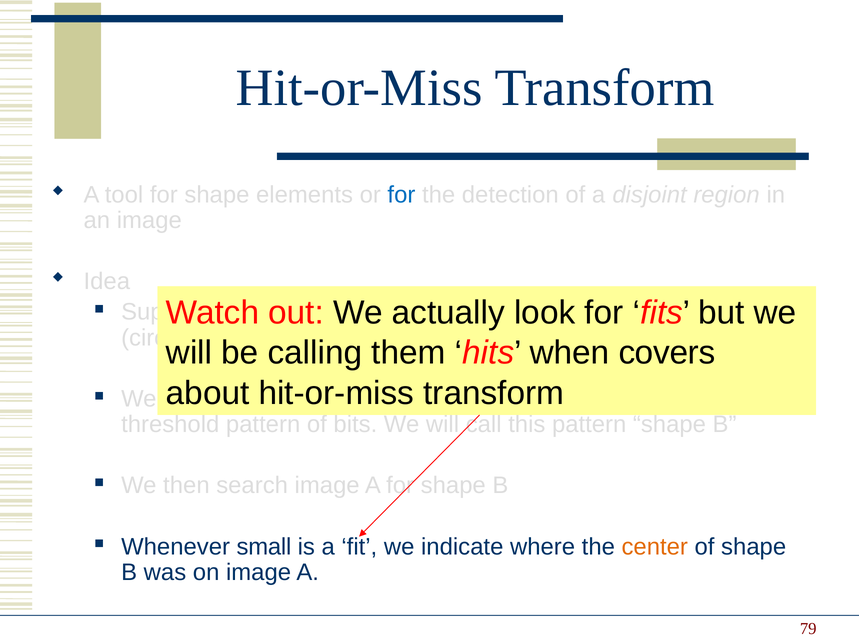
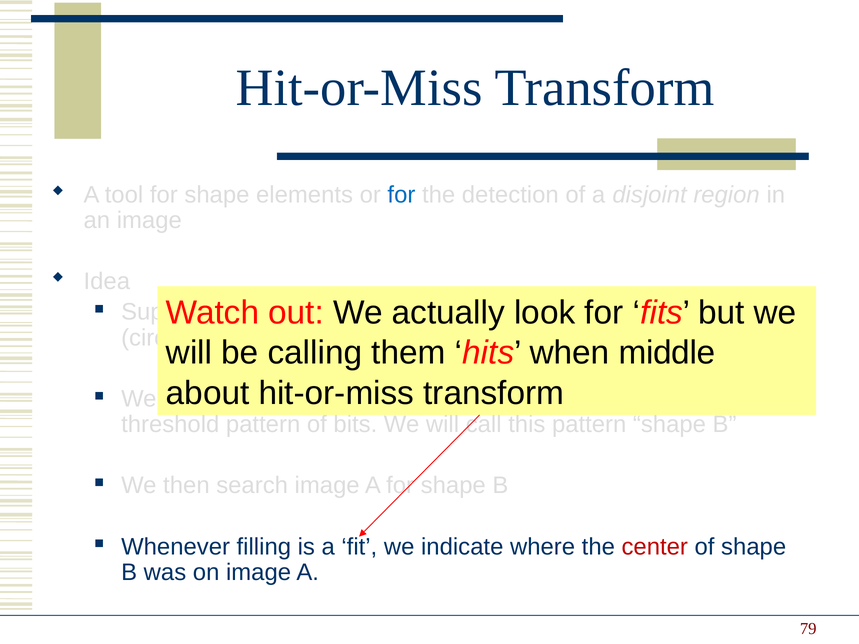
covers: covers -> middle (667, 353)
small: small -> filling (264, 547)
center colour: orange -> red (655, 547)
